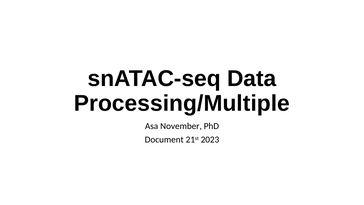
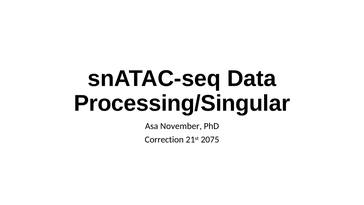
Processing/Multiple: Processing/Multiple -> Processing/Singular (182, 103)
Document: Document -> Correction (164, 140)
2023: 2023 -> 2075 (210, 140)
